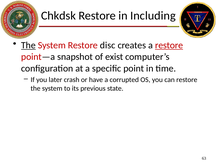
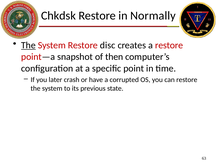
Including: Including -> Normally (153, 16)
restore underline: present -> none (169, 46)
exist: exist -> then (114, 57)
